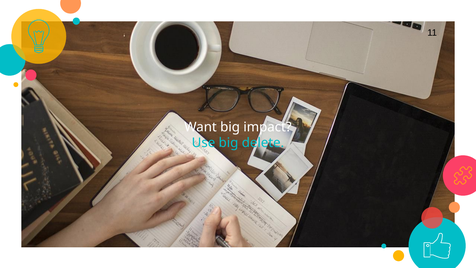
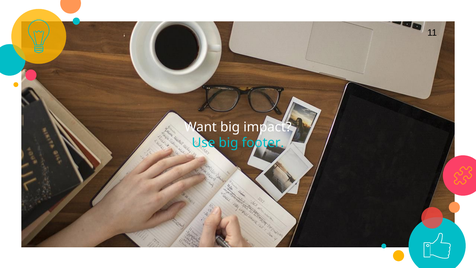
delete: delete -> footer (263, 143)
